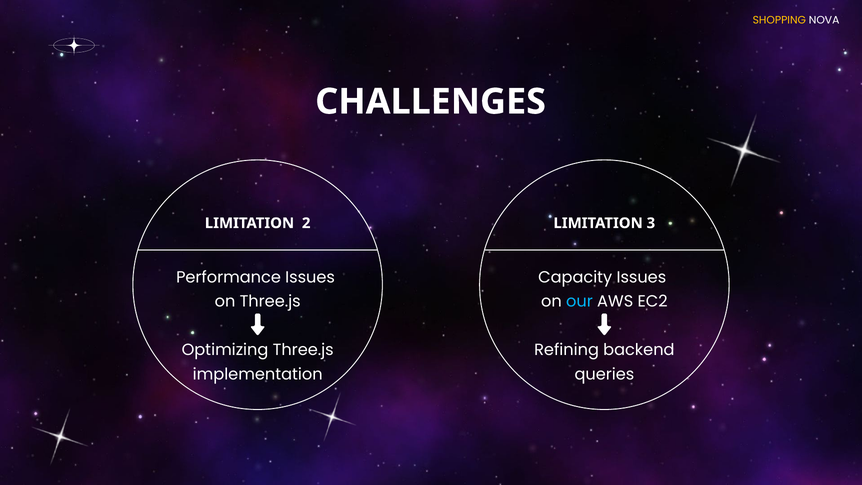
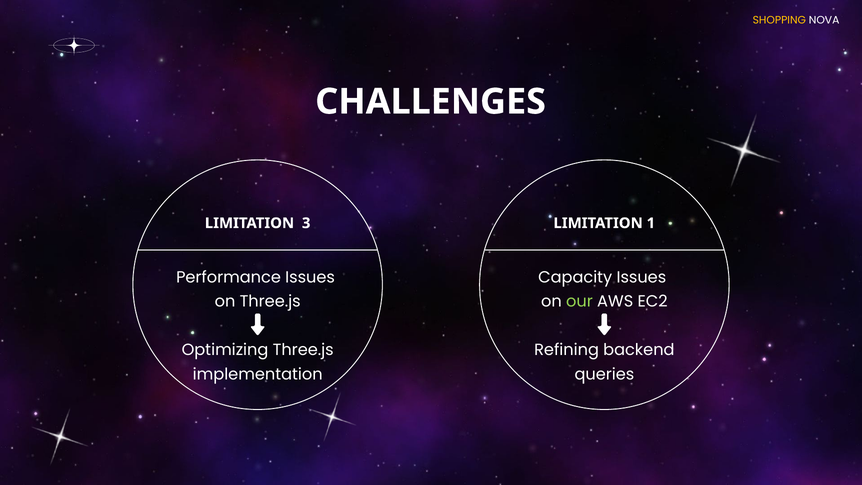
2: 2 -> 3 (306, 223)
3: 3 -> 1 (651, 223)
our colour: light blue -> light green (579, 301)
